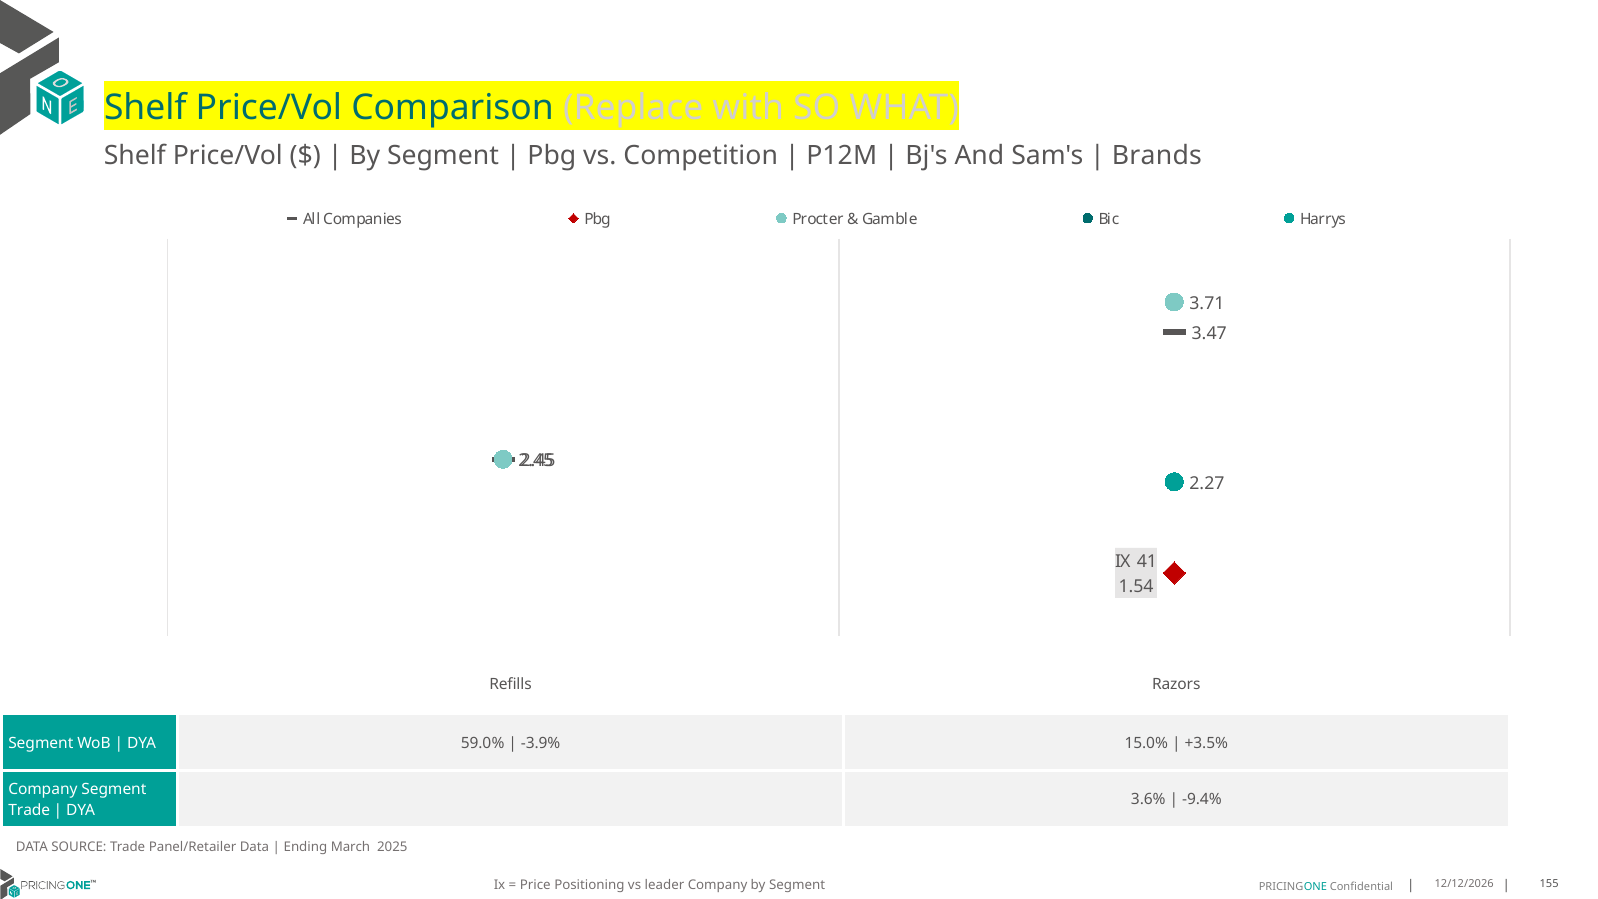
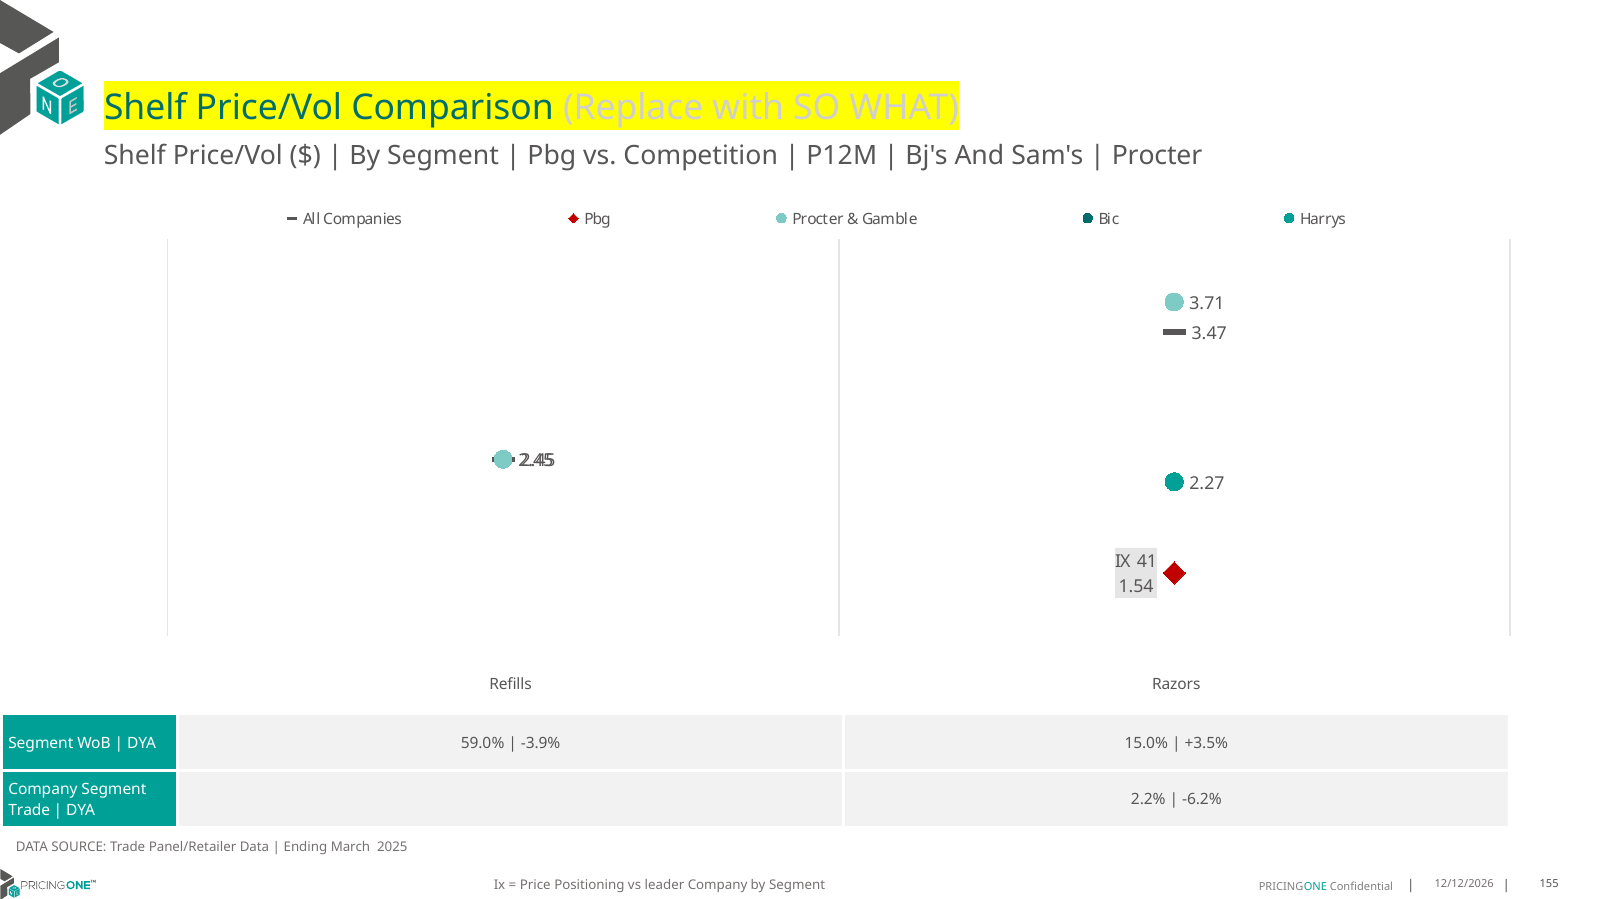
Brands: Brands -> Procter (1157, 156)
3.6%: 3.6% -> 2.2% (1148, 800)
-9.4%: -9.4% -> -6.2% (1202, 800)
